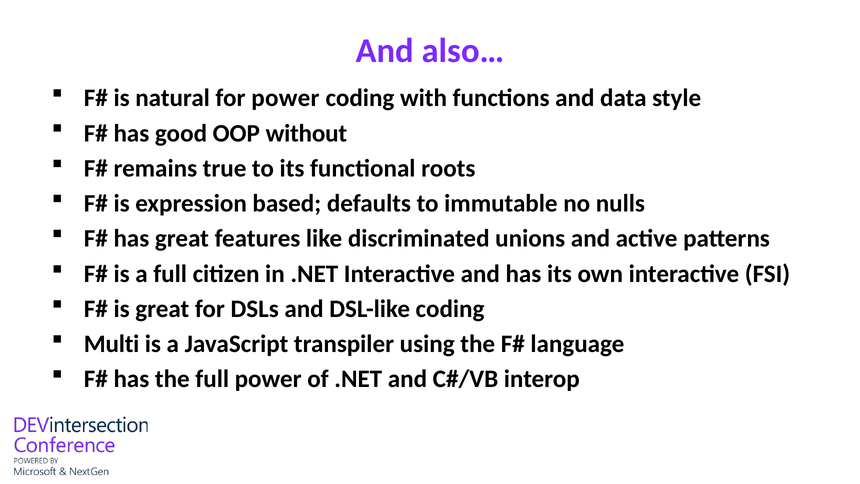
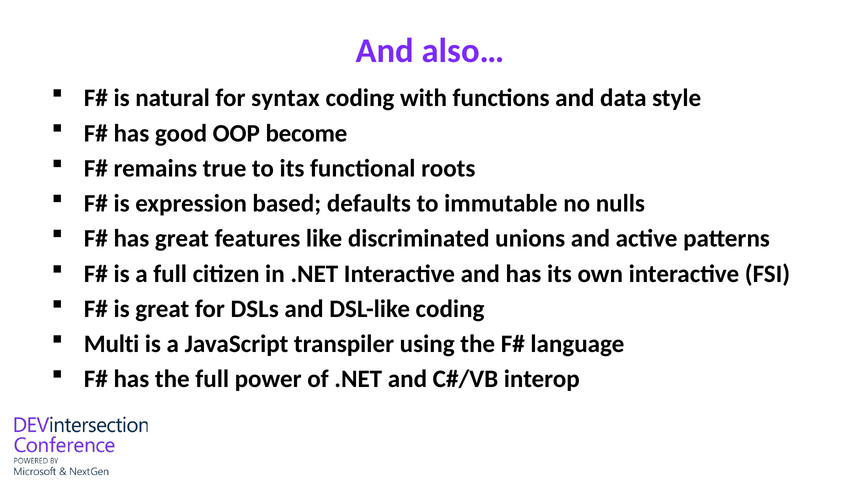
for power: power -> syntax (285, 98)
without: without -> become (306, 133)
